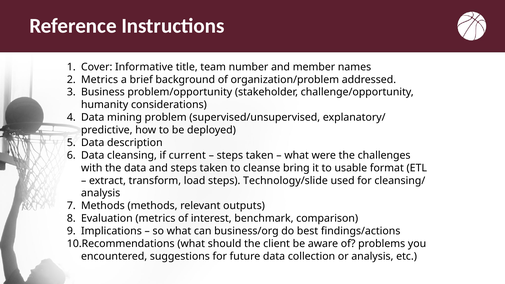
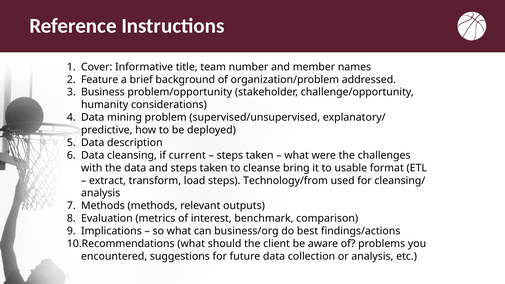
Metrics: Metrics -> Feature (100, 80)
Technology/slide: Technology/slide -> Technology/from (286, 181)
